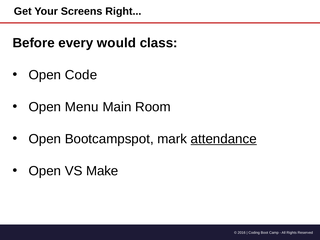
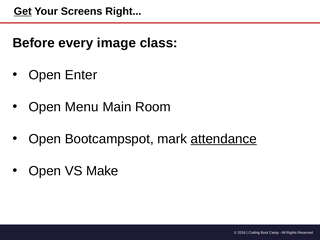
Get underline: none -> present (23, 11)
would: would -> image (116, 43)
Code: Code -> Enter (81, 75)
